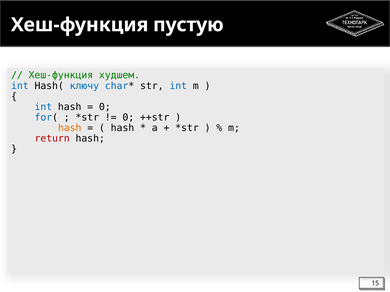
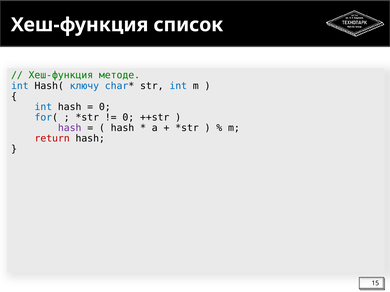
пустую: пустую -> список (188, 25)
худшем: худшем -> методе (120, 75)
hash colour: orange -> purple (70, 128)
